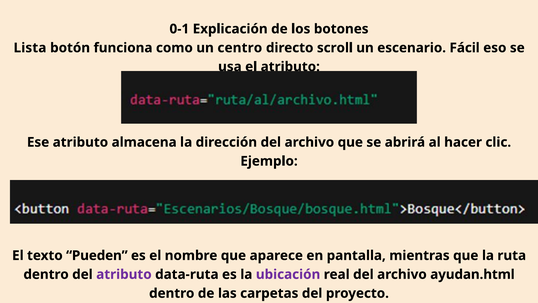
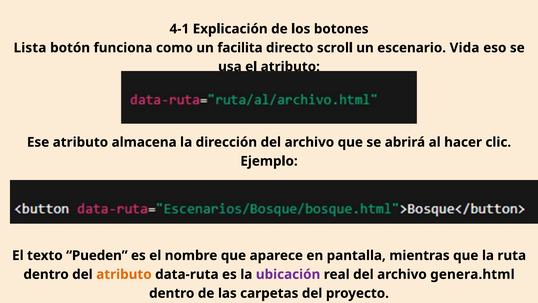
0-1: 0-1 -> 4-1 (179, 29)
centro: centro -> facilita (240, 48)
escenario Fácil: Fácil -> Vida (465, 48)
atributo colour: purple -> orange (124, 274)
ayudan.html: ayudan.html -> genera.html (472, 274)
